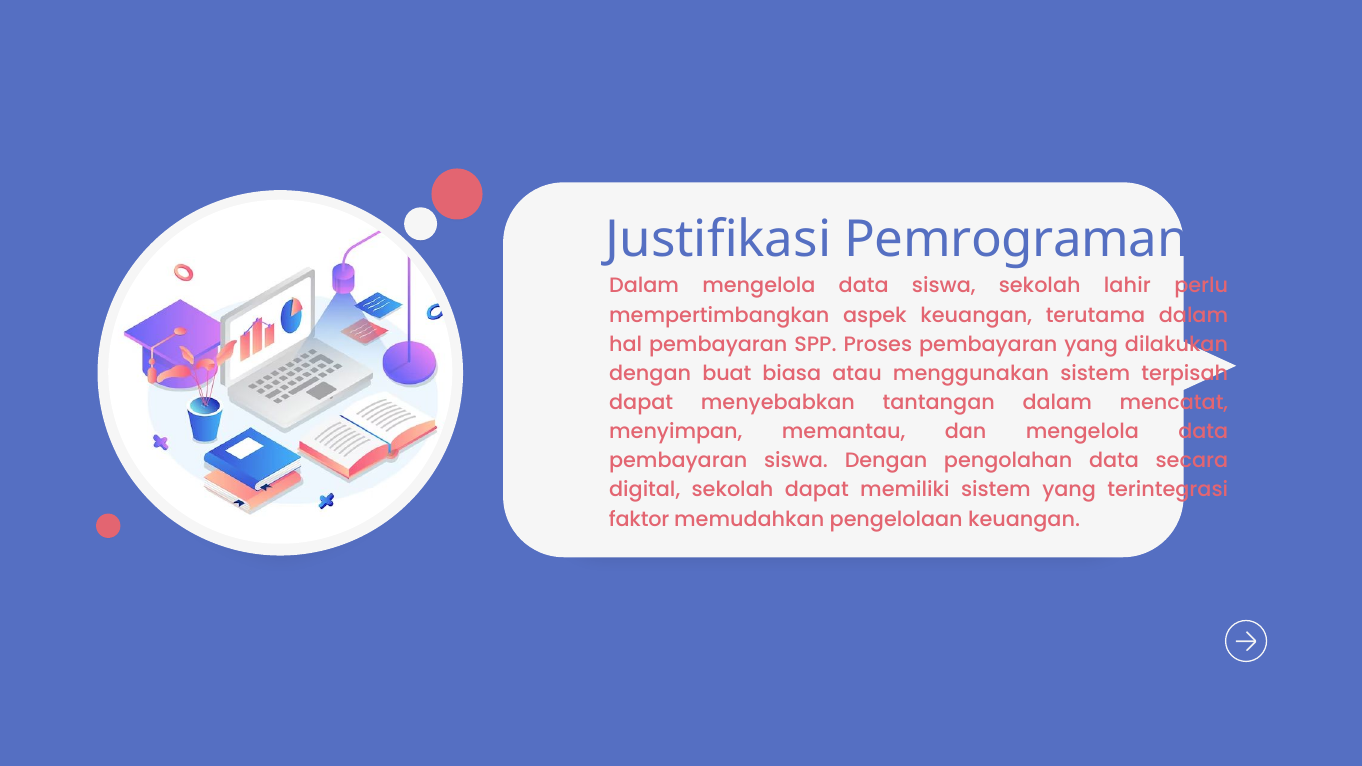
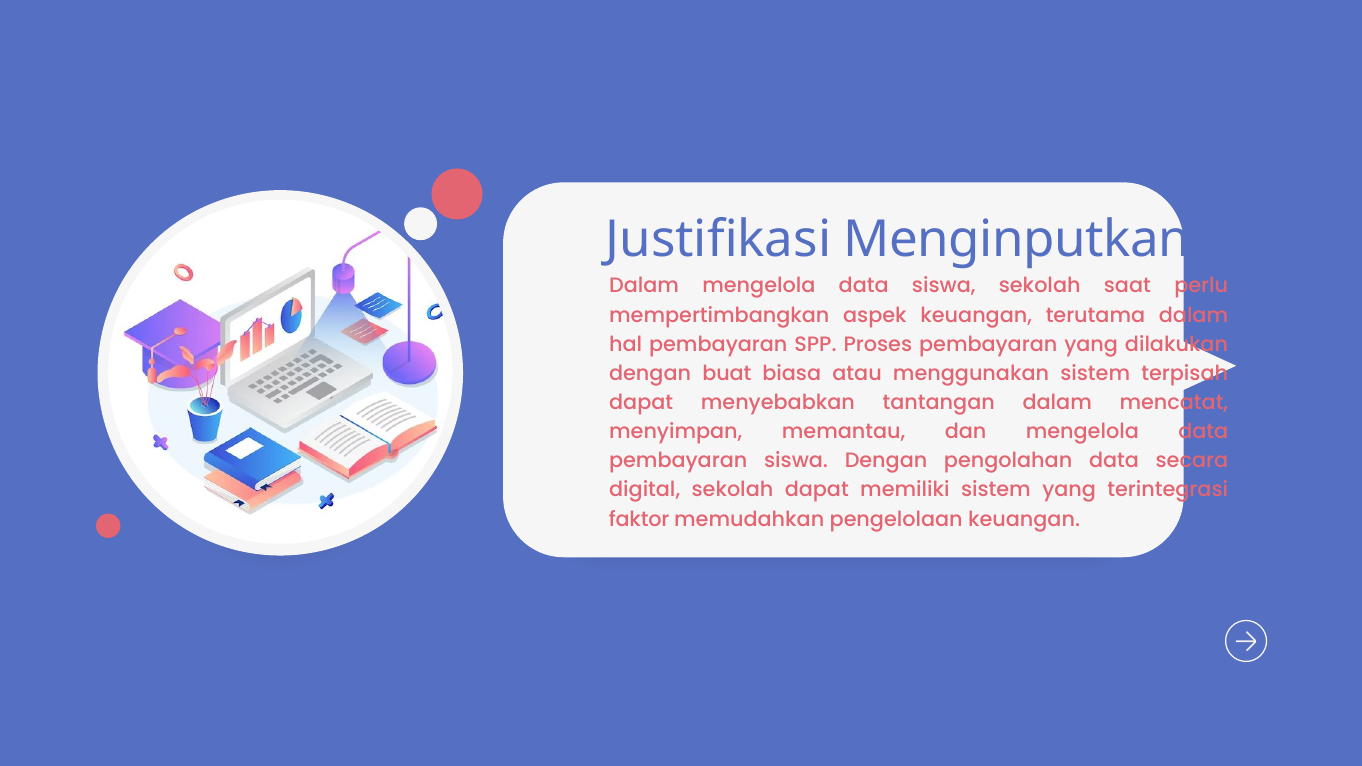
Pemrograman: Pemrograman -> Menginputkan (1017, 239)
lahir: lahir -> saat (1127, 286)
